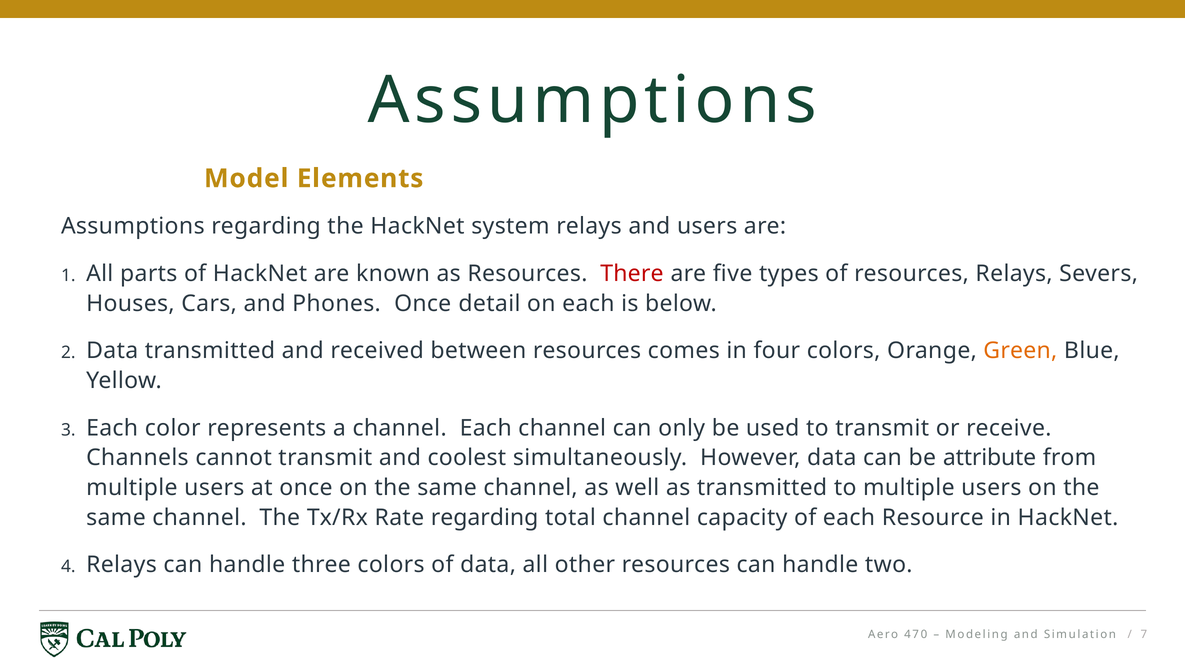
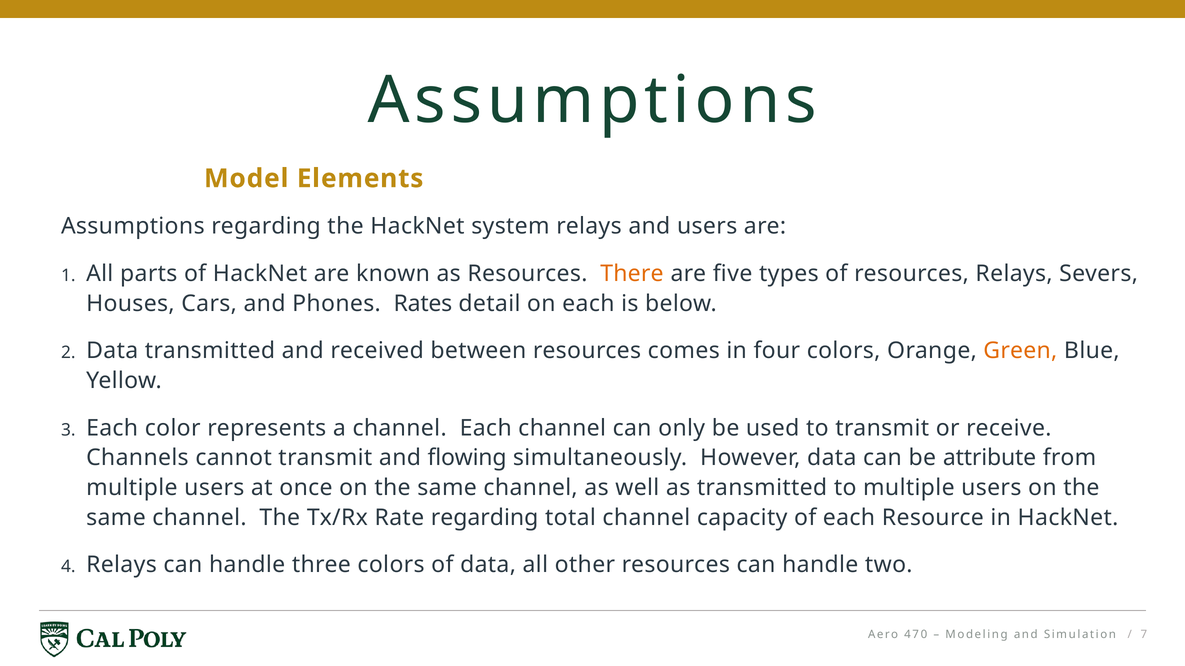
There colour: red -> orange (632, 274)
Phones Once: Once -> Rates (423, 304)
coolest: coolest -> flowing (467, 458)
